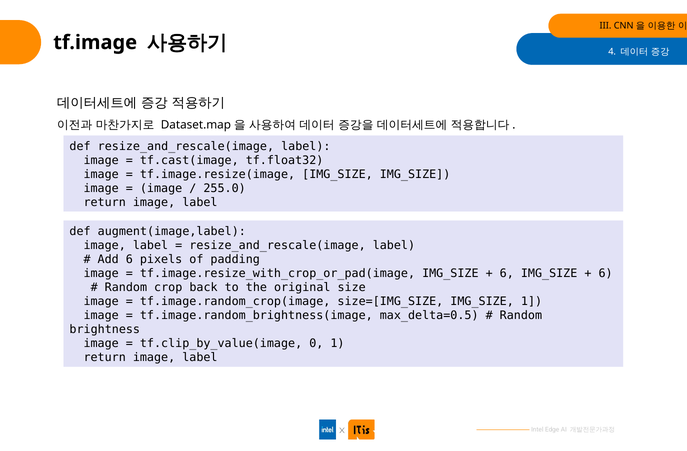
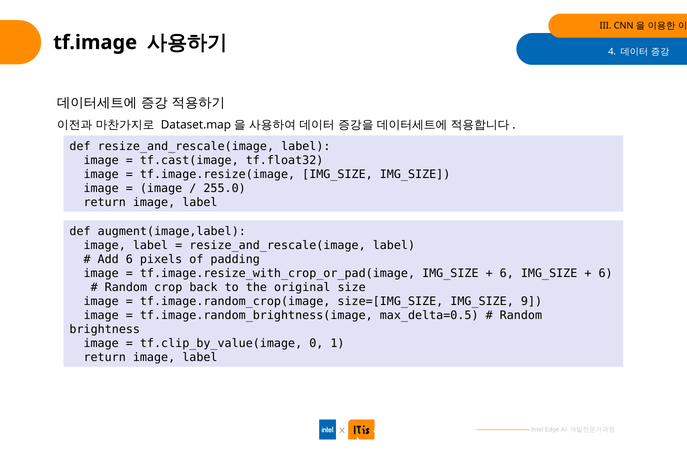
IMG_SIZE 1: 1 -> 9 (532, 302)
